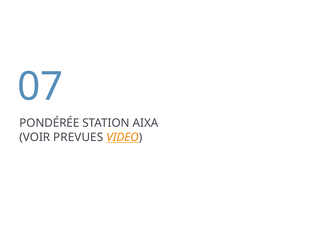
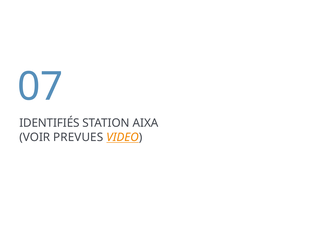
PONDÉRÉE: PONDÉRÉE -> IDENTIFIÉS (49, 124)
